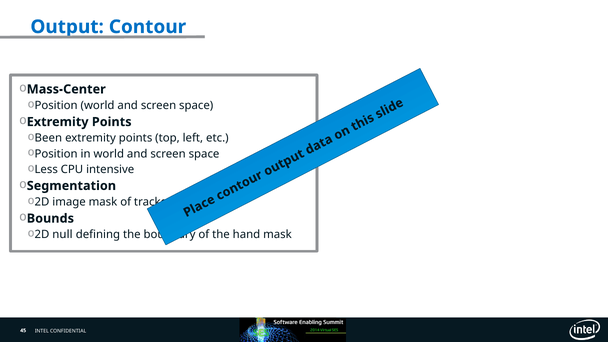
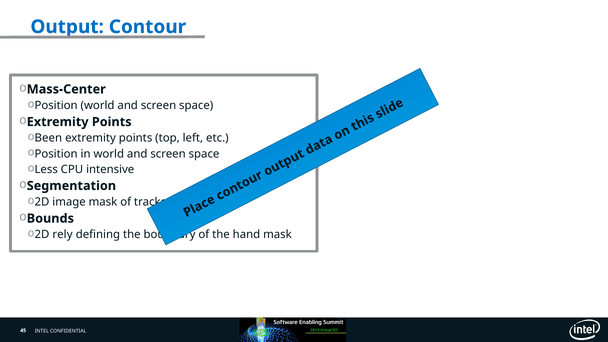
null: null -> rely (62, 235)
